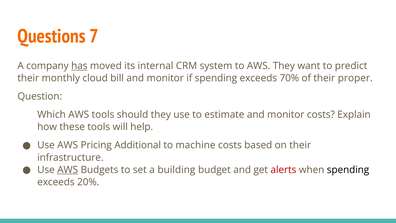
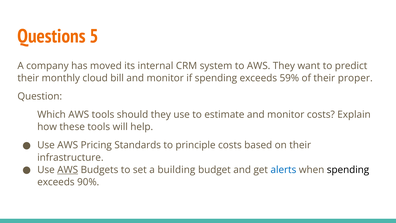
7: 7 -> 5 (94, 36)
has underline: present -> none (79, 66)
70%: 70% -> 59% (289, 78)
Additional: Additional -> Standards (138, 145)
machine: machine -> principle (196, 145)
alerts colour: red -> blue (283, 170)
20%: 20% -> 90% (88, 182)
